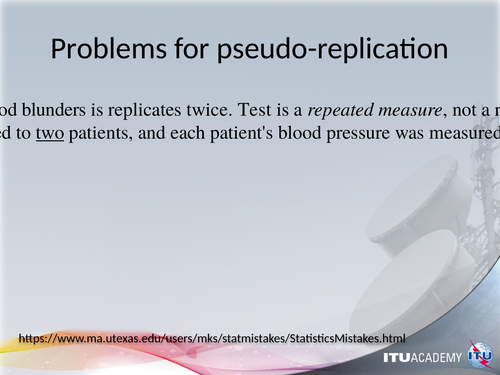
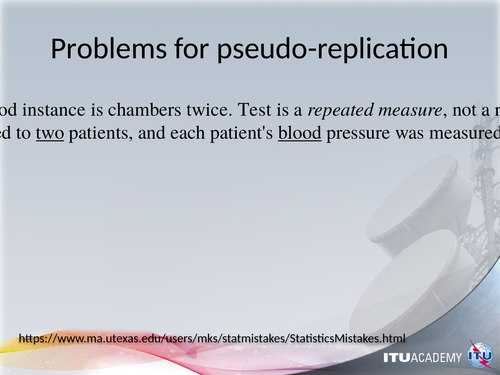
blunders: blunders -> instance (54, 110)
replicates: replicates -> chambers (145, 110)
blood underline: none -> present (300, 133)
